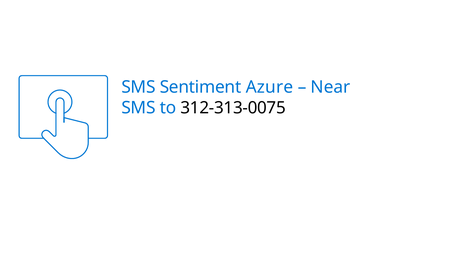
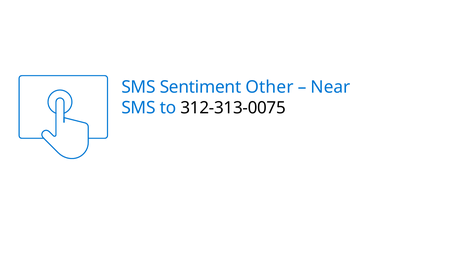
Azure: Azure -> Other (270, 87)
